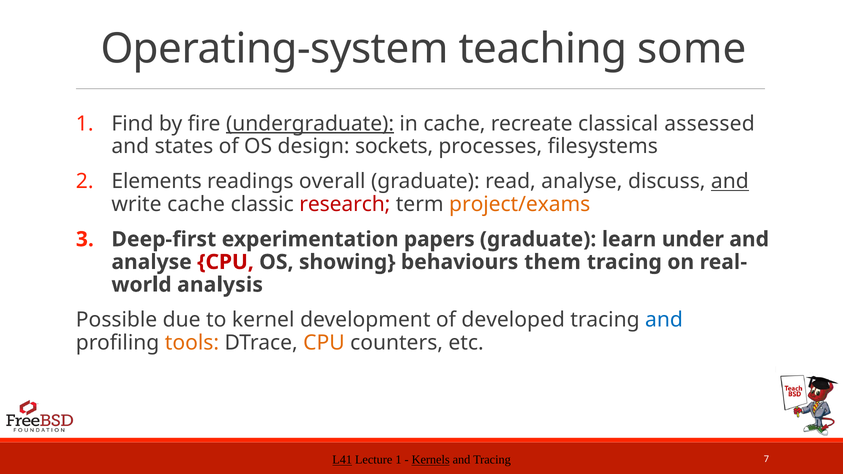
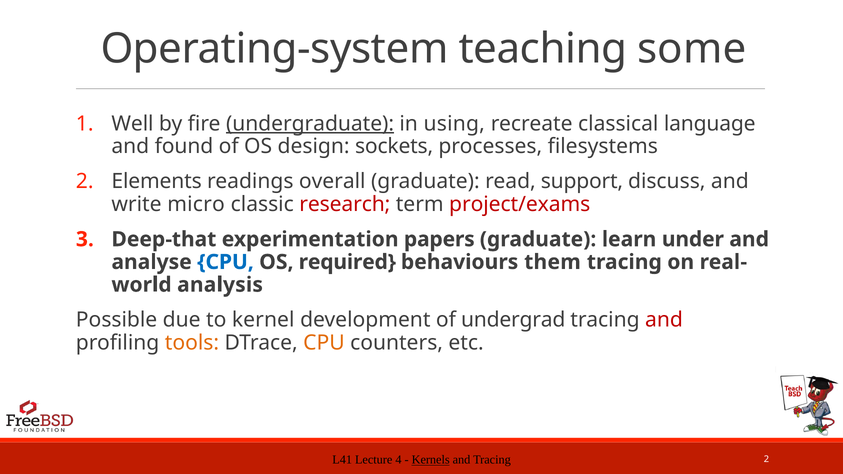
Find: Find -> Well (132, 124)
in cache: cache -> using (454, 124)
assessed: assessed -> language (710, 124)
states: states -> found (184, 147)
read analyse: analyse -> support (582, 182)
and underline: present -> none (730, 182)
write cache: cache -> micro (196, 204)
project/exams colour: orange -> red (520, 204)
Deep-first: Deep-first -> Deep-that (164, 239)
CPU colour: red -> blue (226, 262)
showing: showing -> required (347, 262)
developed: developed -> undergrad (513, 320)
and colour: blue -> red (664, 320)
L41 underline: present -> none (342, 460)
Lecture 1: 1 -> 4 (398, 460)
Tracing 7: 7 -> 2 (766, 459)
